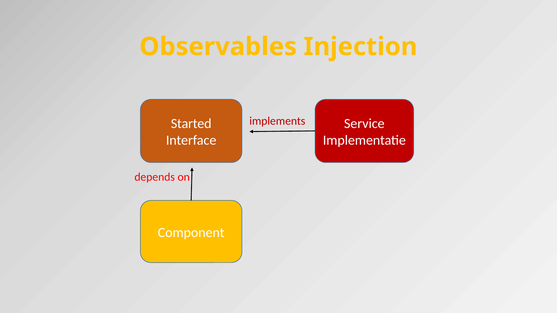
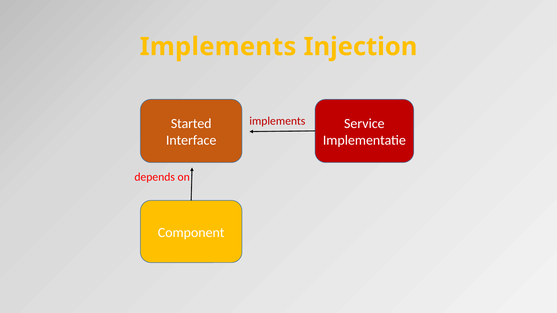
Observables: Observables -> Implements (218, 47)
